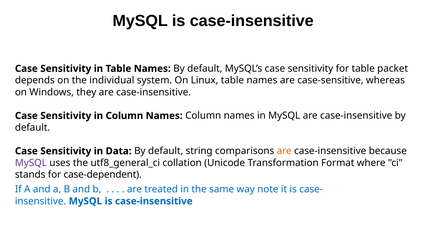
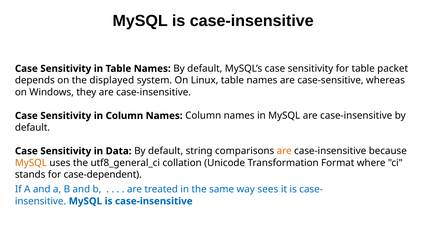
individual: individual -> displayed (112, 80)
MySQL colour: purple -> orange (31, 163)
note: note -> sees (268, 189)
